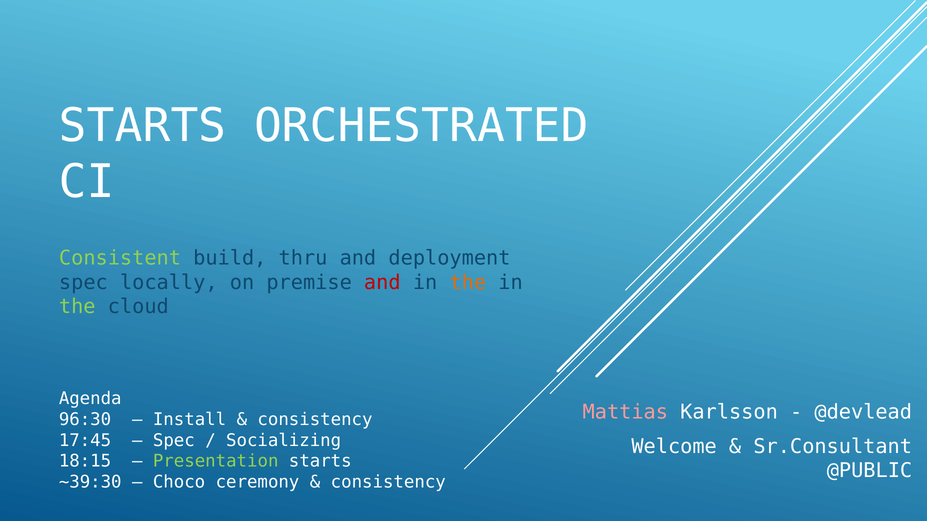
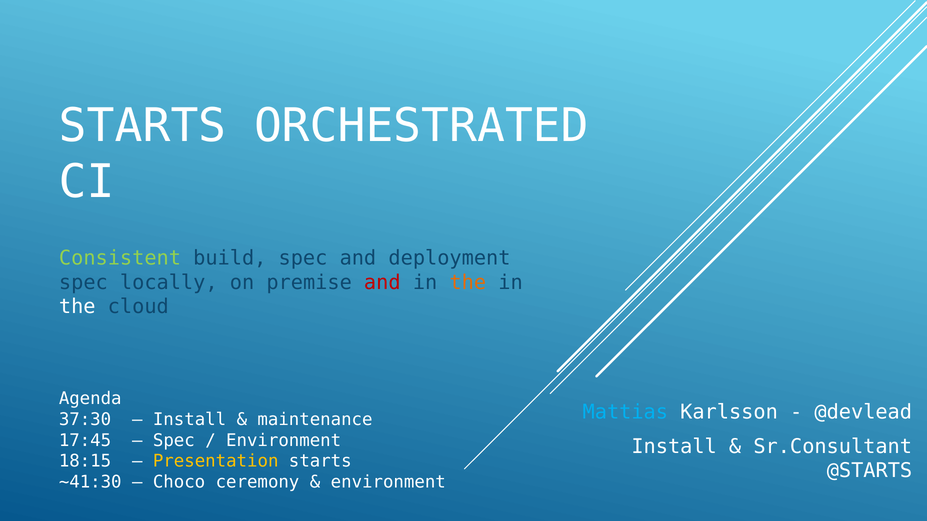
build thru: thru -> spec (303, 258)
the colour: light green -> white (77, 307)
Mattias colour: pink -> light blue (625, 413)
96:30: 96:30 -> 37:30 (85, 420)
consistency: consistency -> maintenance (315, 420)
Socializing: Socializing -> Environment (284, 441)
Welcome: Welcome -> Install (674, 447)
Presentation colour: light green -> yellow (216, 462)
@PUBLIC: @PUBLIC -> @STARTS (869, 471)
~39:30: ~39:30 -> ~41:30 (90, 482)
consistency: consistency -> environment (388, 482)
